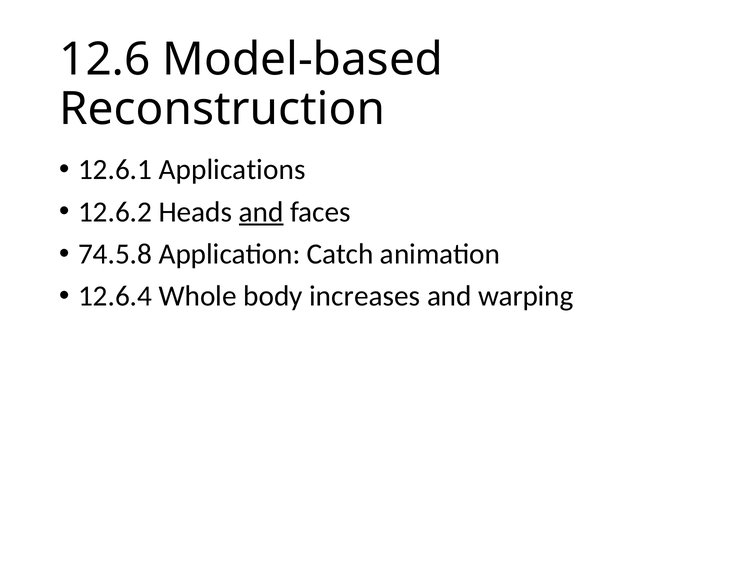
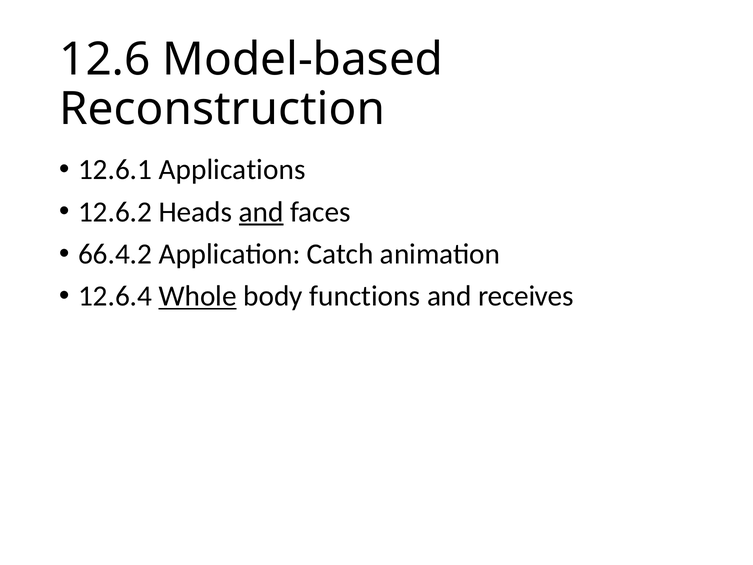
74.5.8: 74.5.8 -> 66.4.2 (115, 254)
Whole underline: none -> present (198, 296)
increases: increases -> functions (365, 296)
warping: warping -> receives (526, 296)
